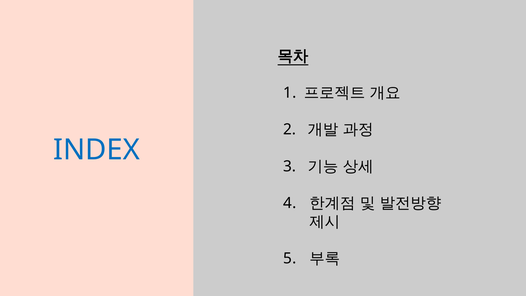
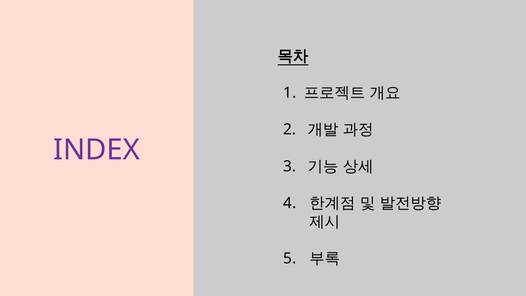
INDEX colour: blue -> purple (97, 150)
